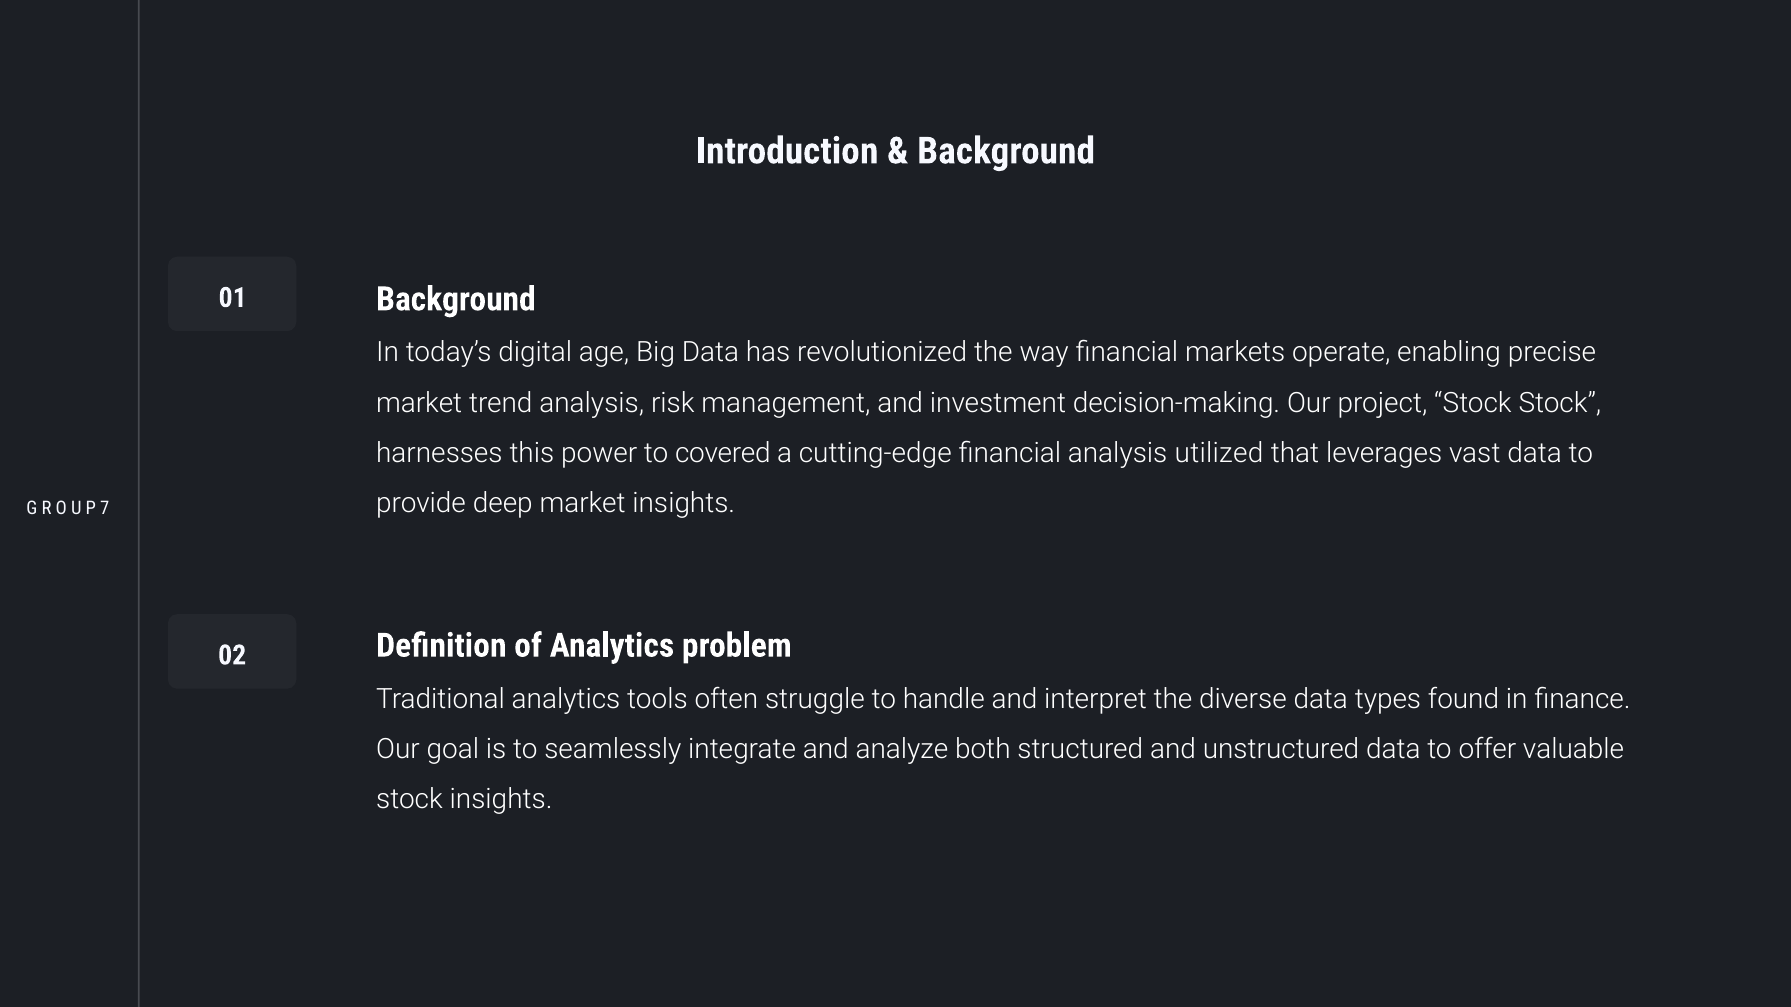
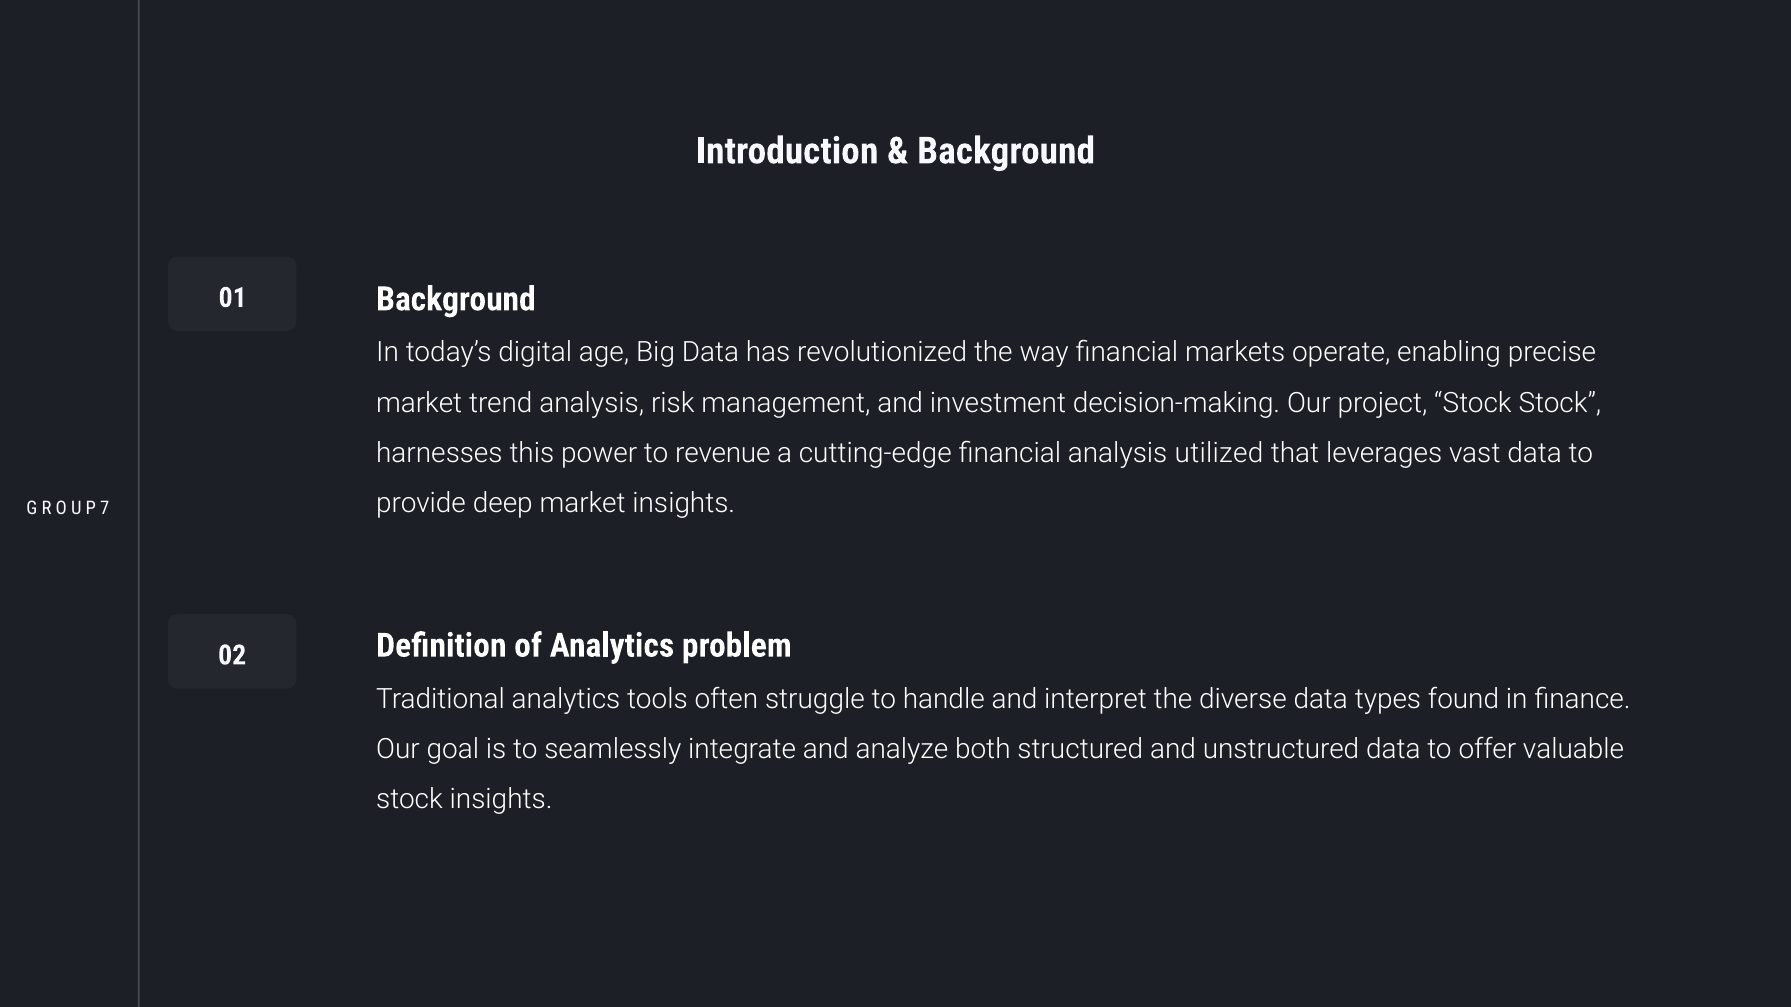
covered: covered -> revenue (723, 453)
